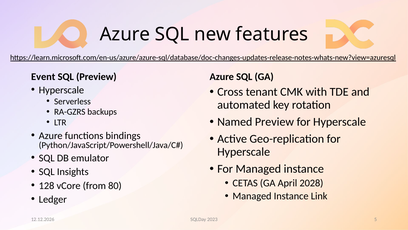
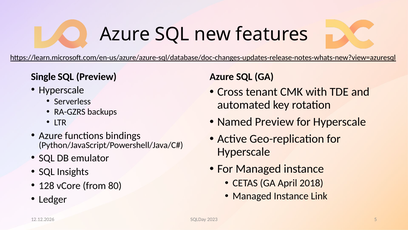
Event: Event -> Single (43, 77)
2028: 2028 -> 2018 (311, 183)
